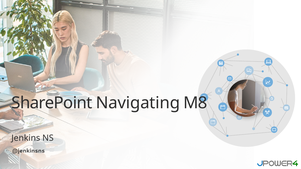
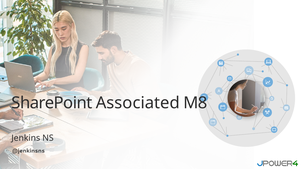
Navigating: Navigating -> Associated (138, 103)
